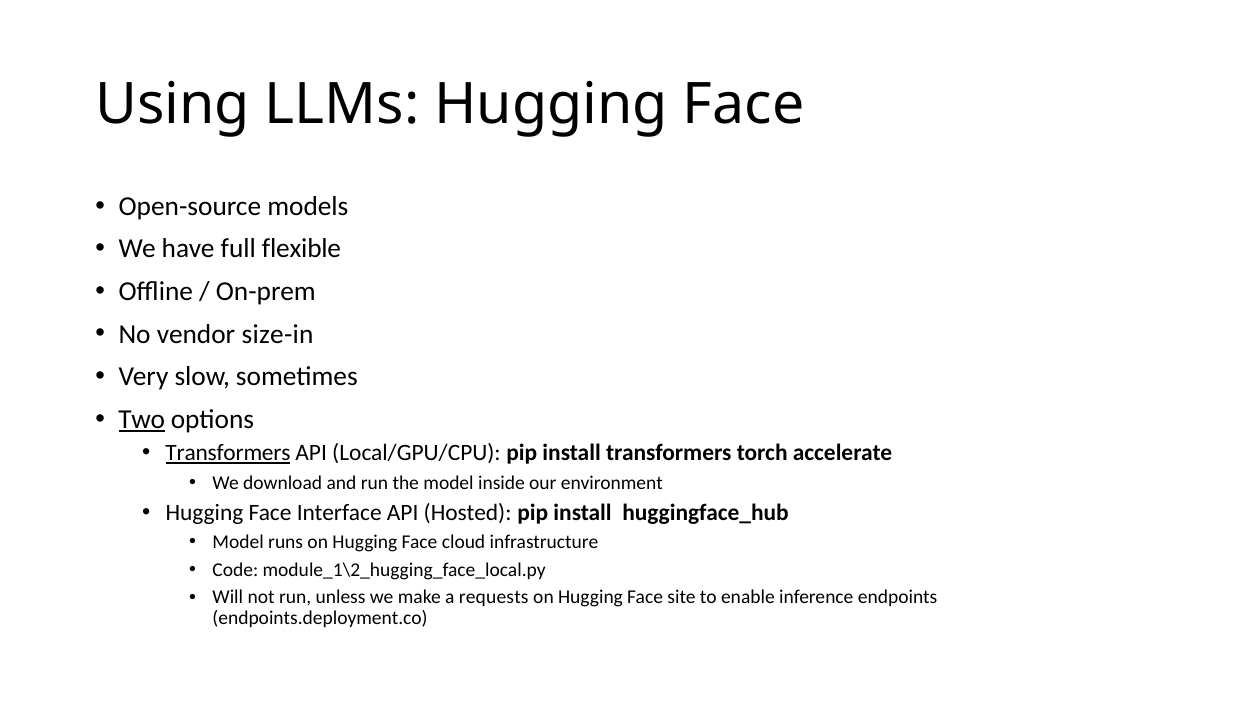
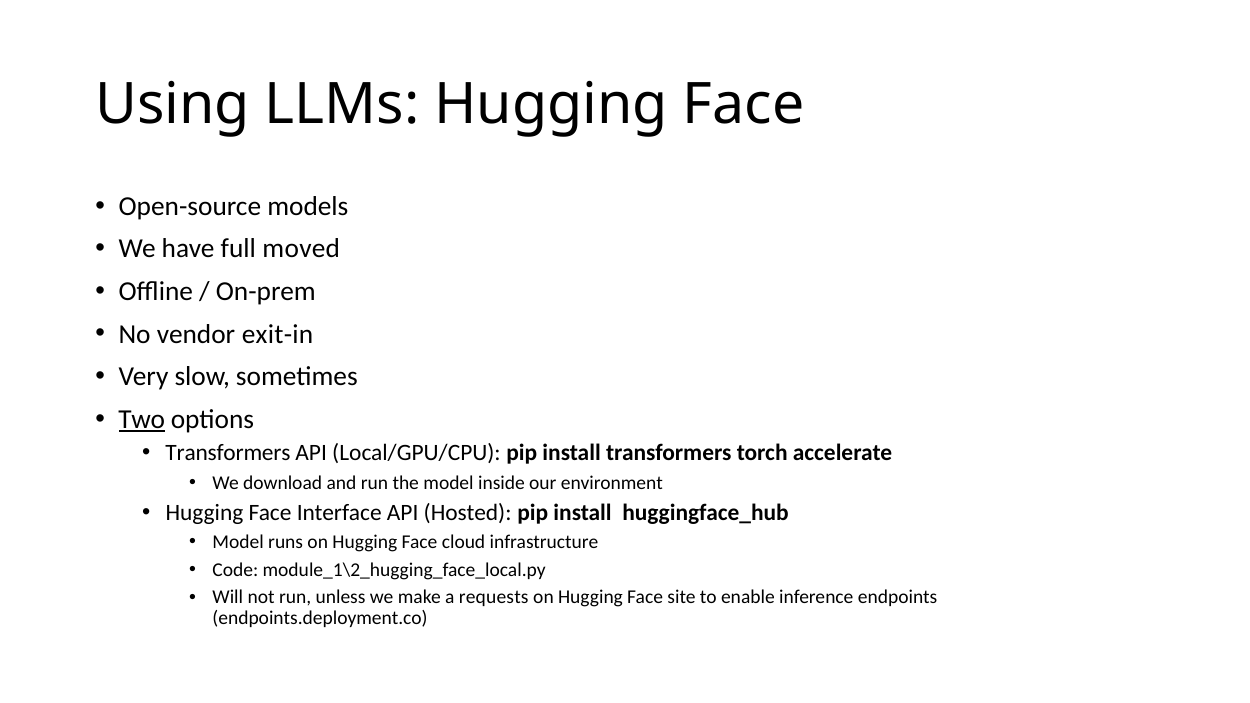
flexible: flexible -> moved (301, 249)
size-in: size-in -> exit-in (278, 334)
Transformers underline: present -> none (228, 453)
